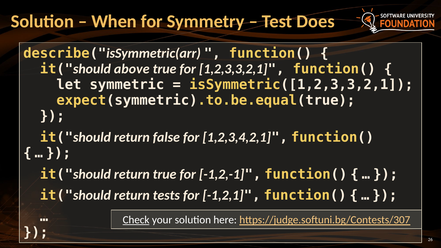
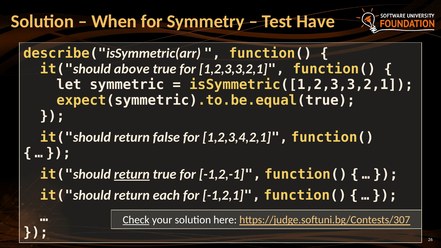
Does: Does -> Have (316, 21)
return underline: none -> present (132, 174)
tests: tests -> each (166, 196)
